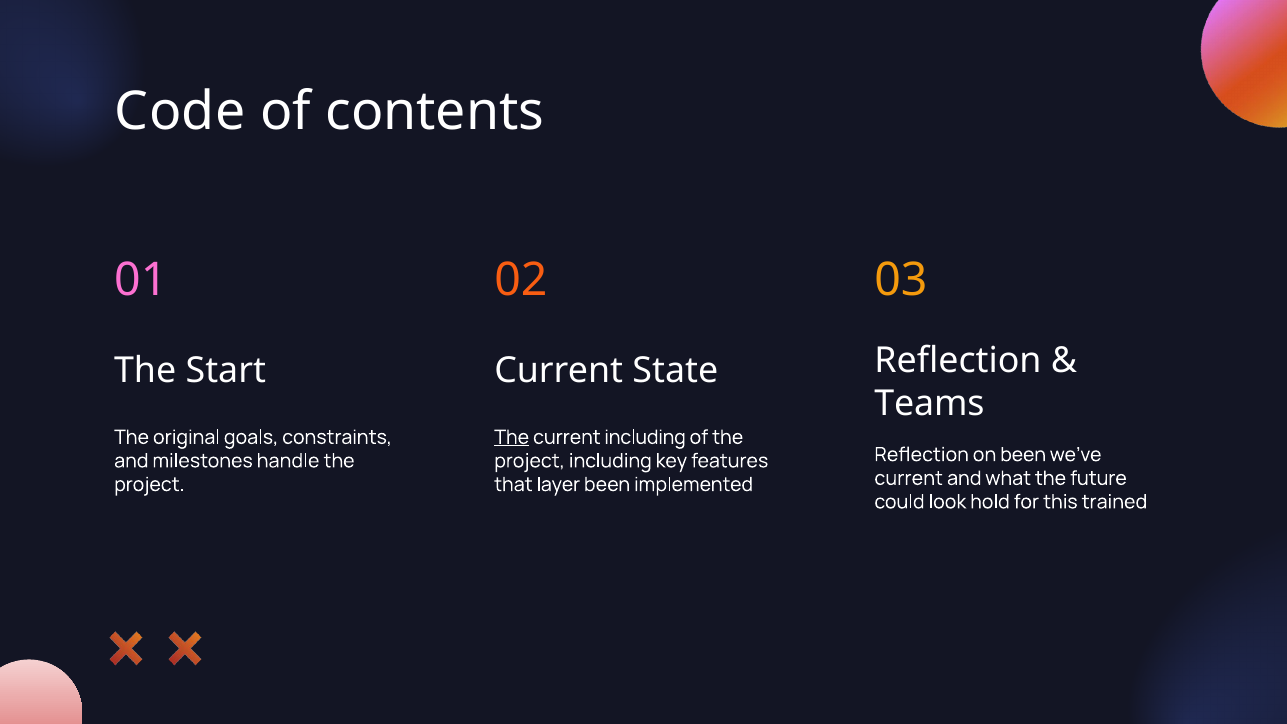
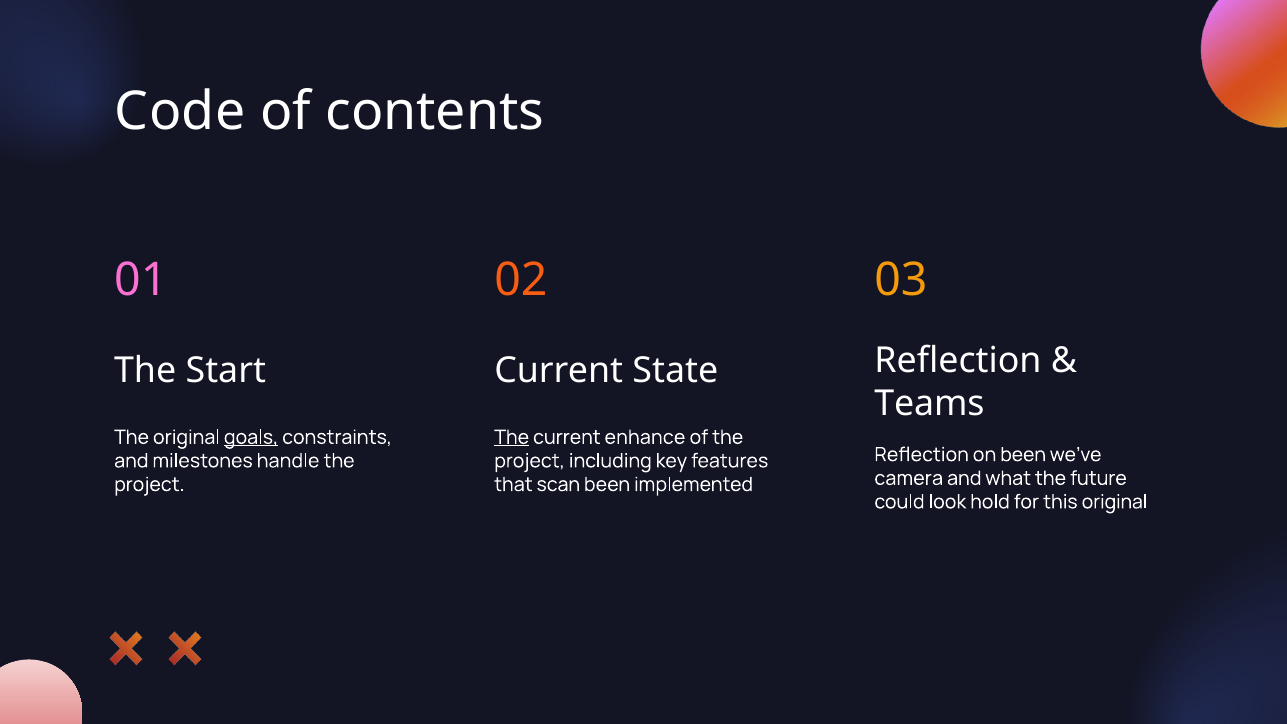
goals underline: none -> present (251, 437)
current including: including -> enhance (645, 437)
current: current -> camera (909, 478)
layer: layer -> scan (558, 484)
this trained: trained -> original (1115, 502)
